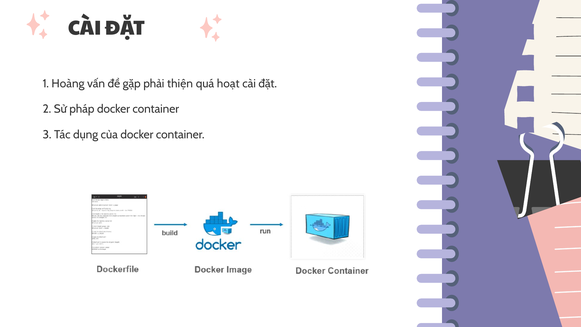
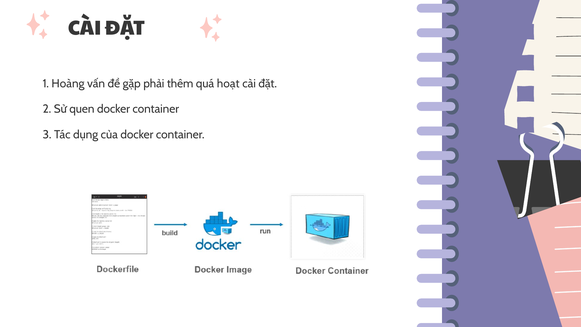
thiện: thiện -> thêm (180, 84)
pháp: pháp -> quen (82, 109)
